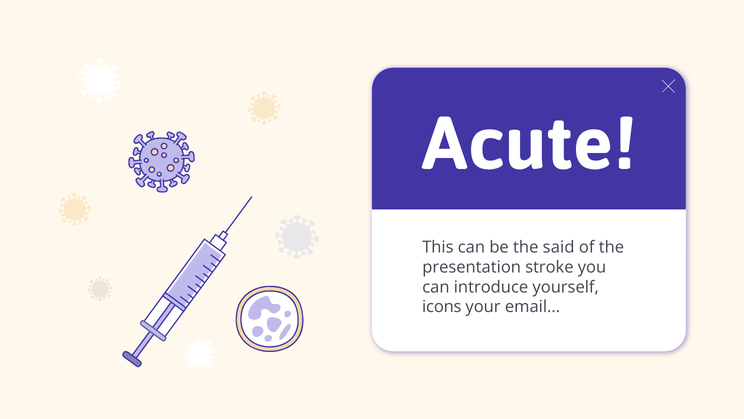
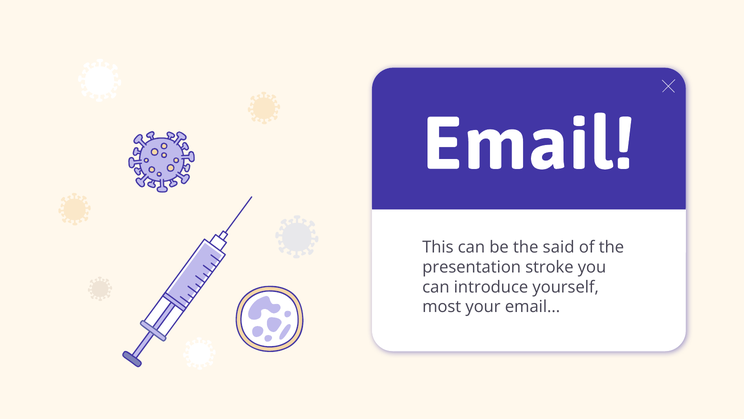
Acute: Acute -> Email (529, 144)
icons: icons -> most (442, 307)
